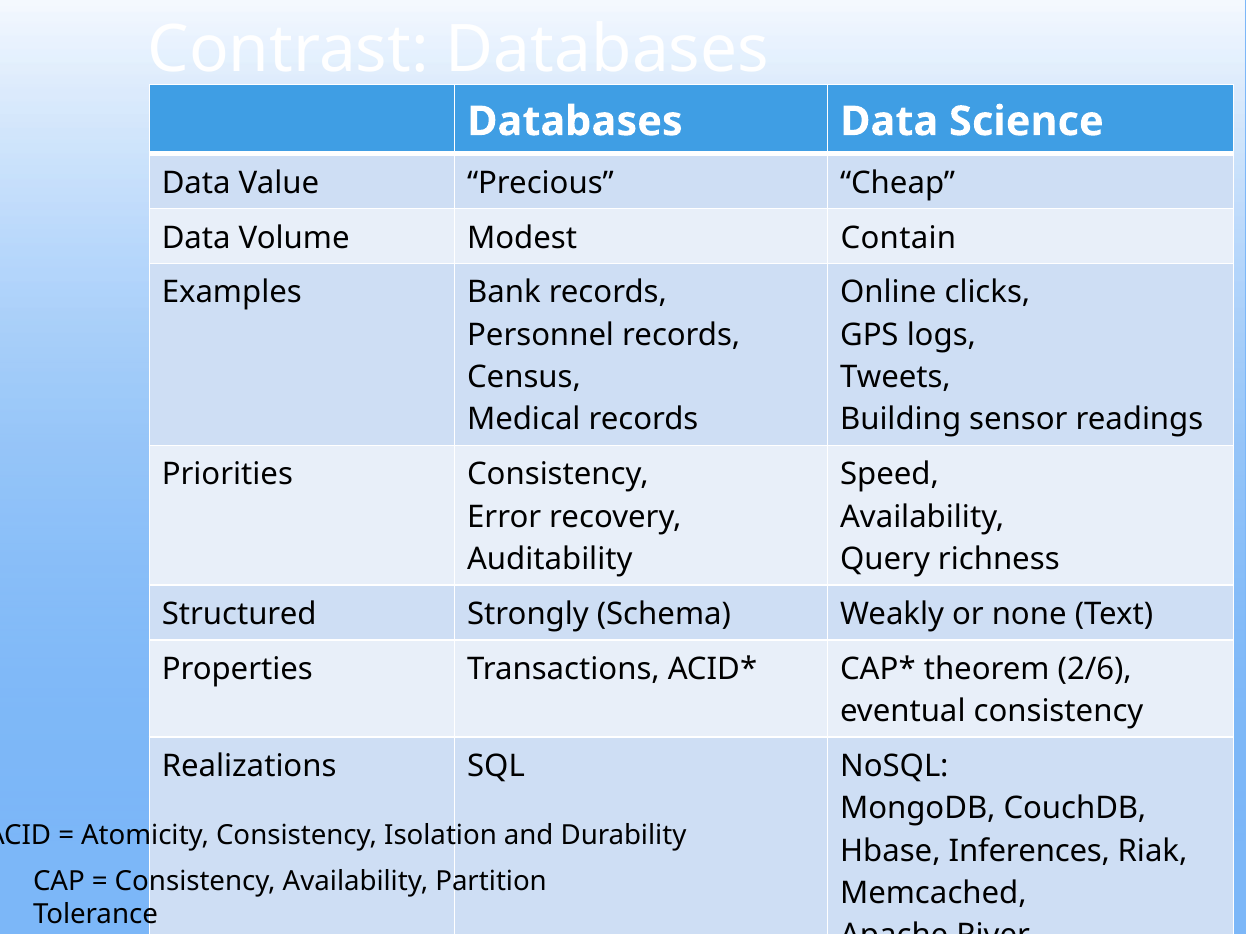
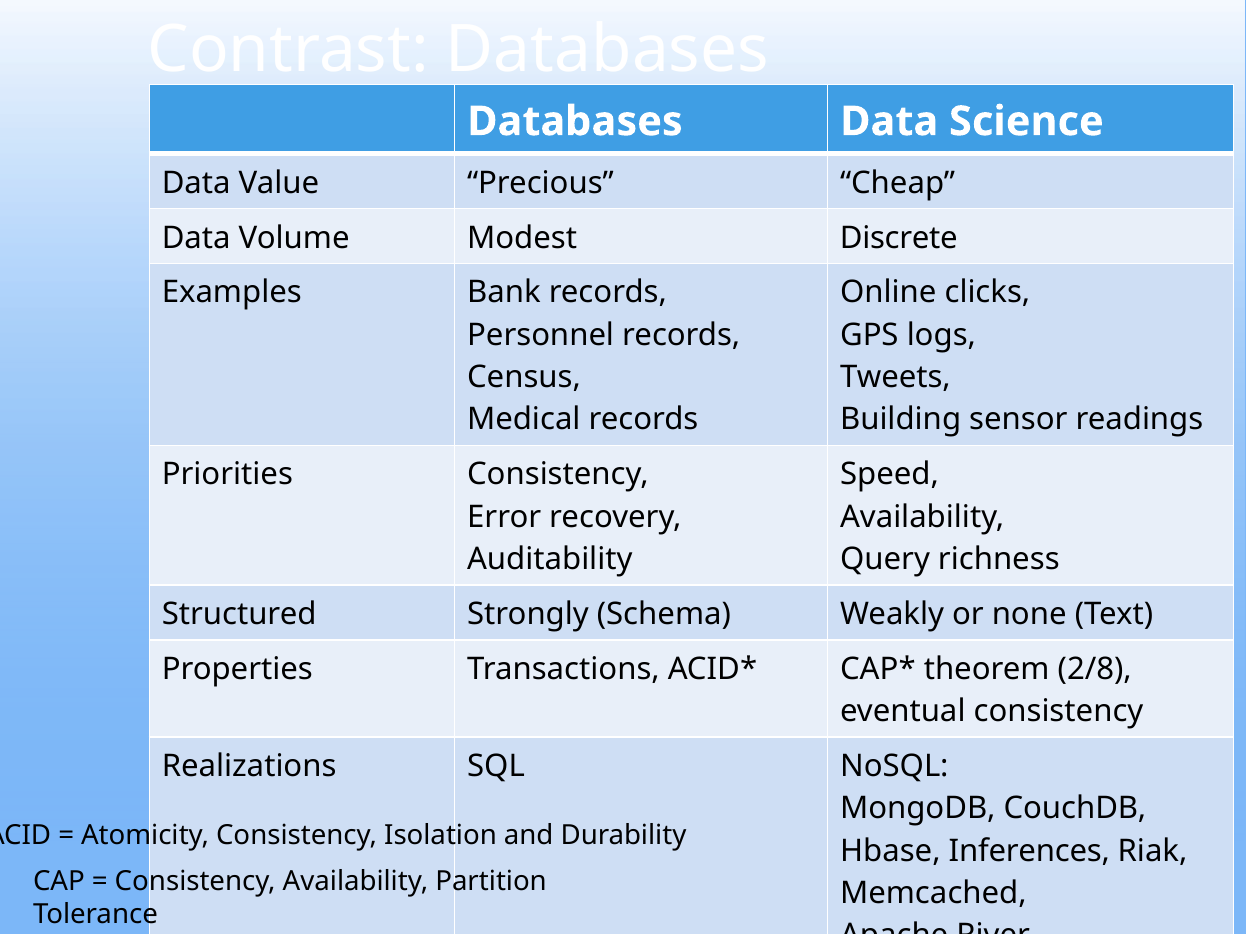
Contain: Contain -> Discrete (899, 238)
2/6: 2/6 -> 2/8 (1095, 669)
